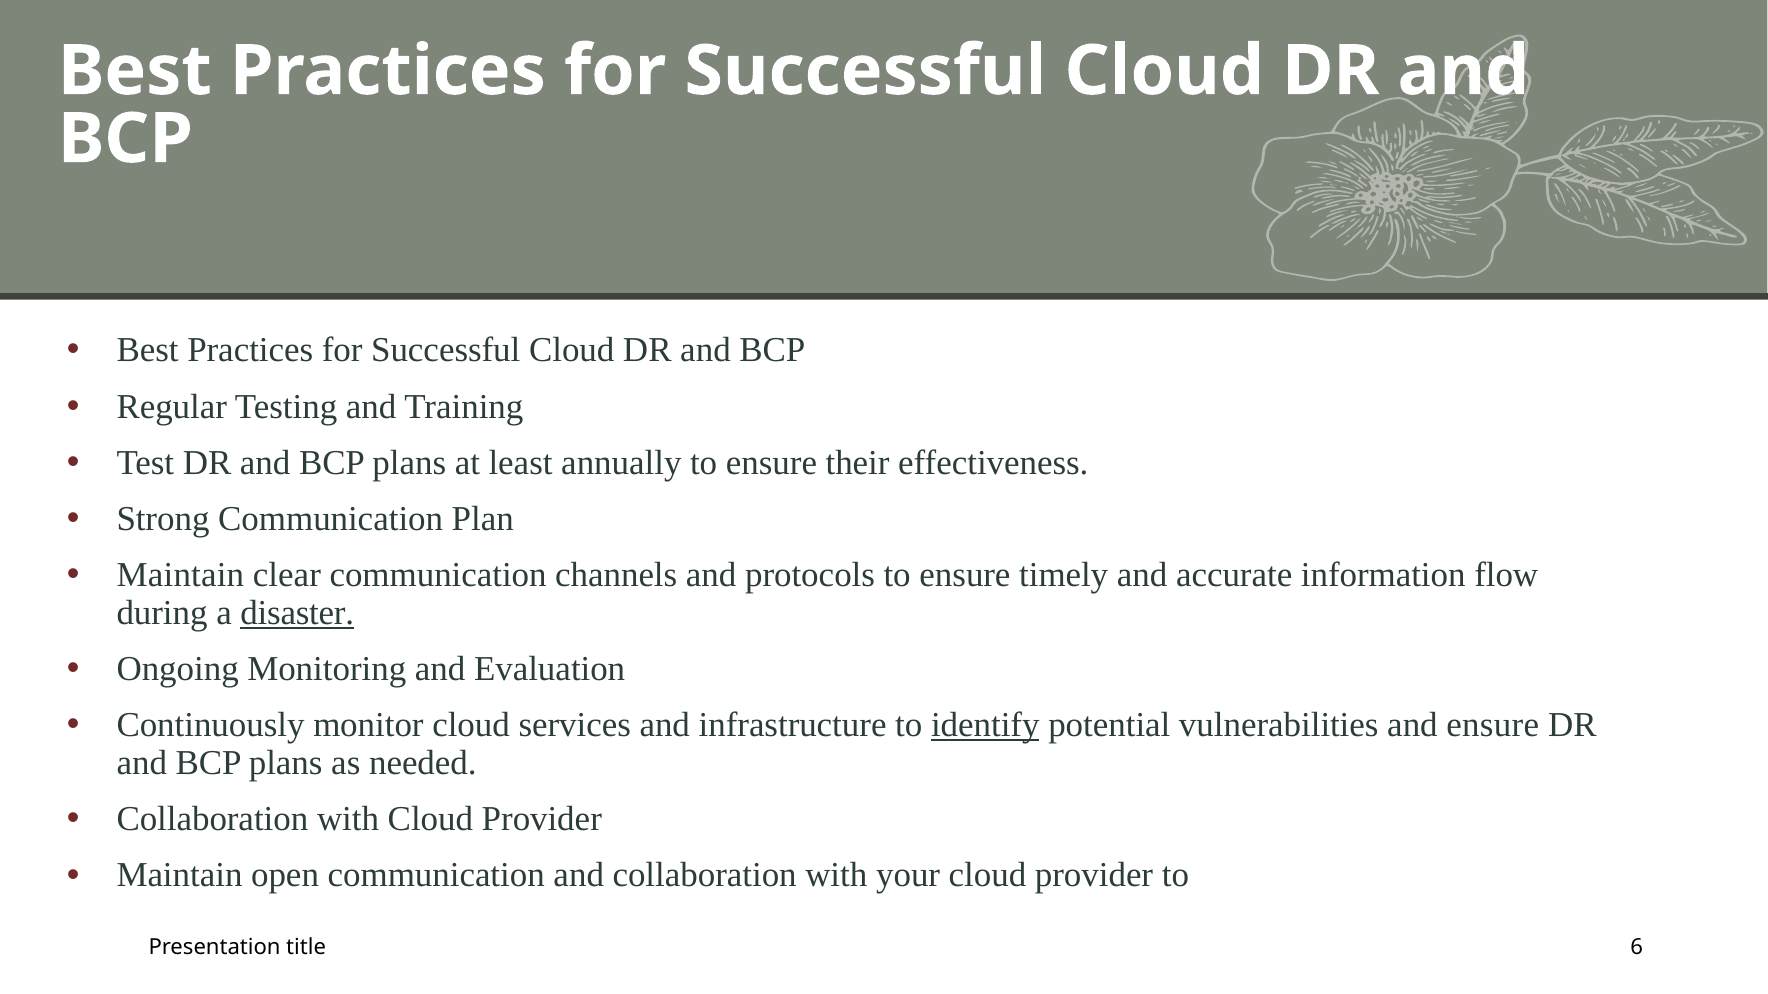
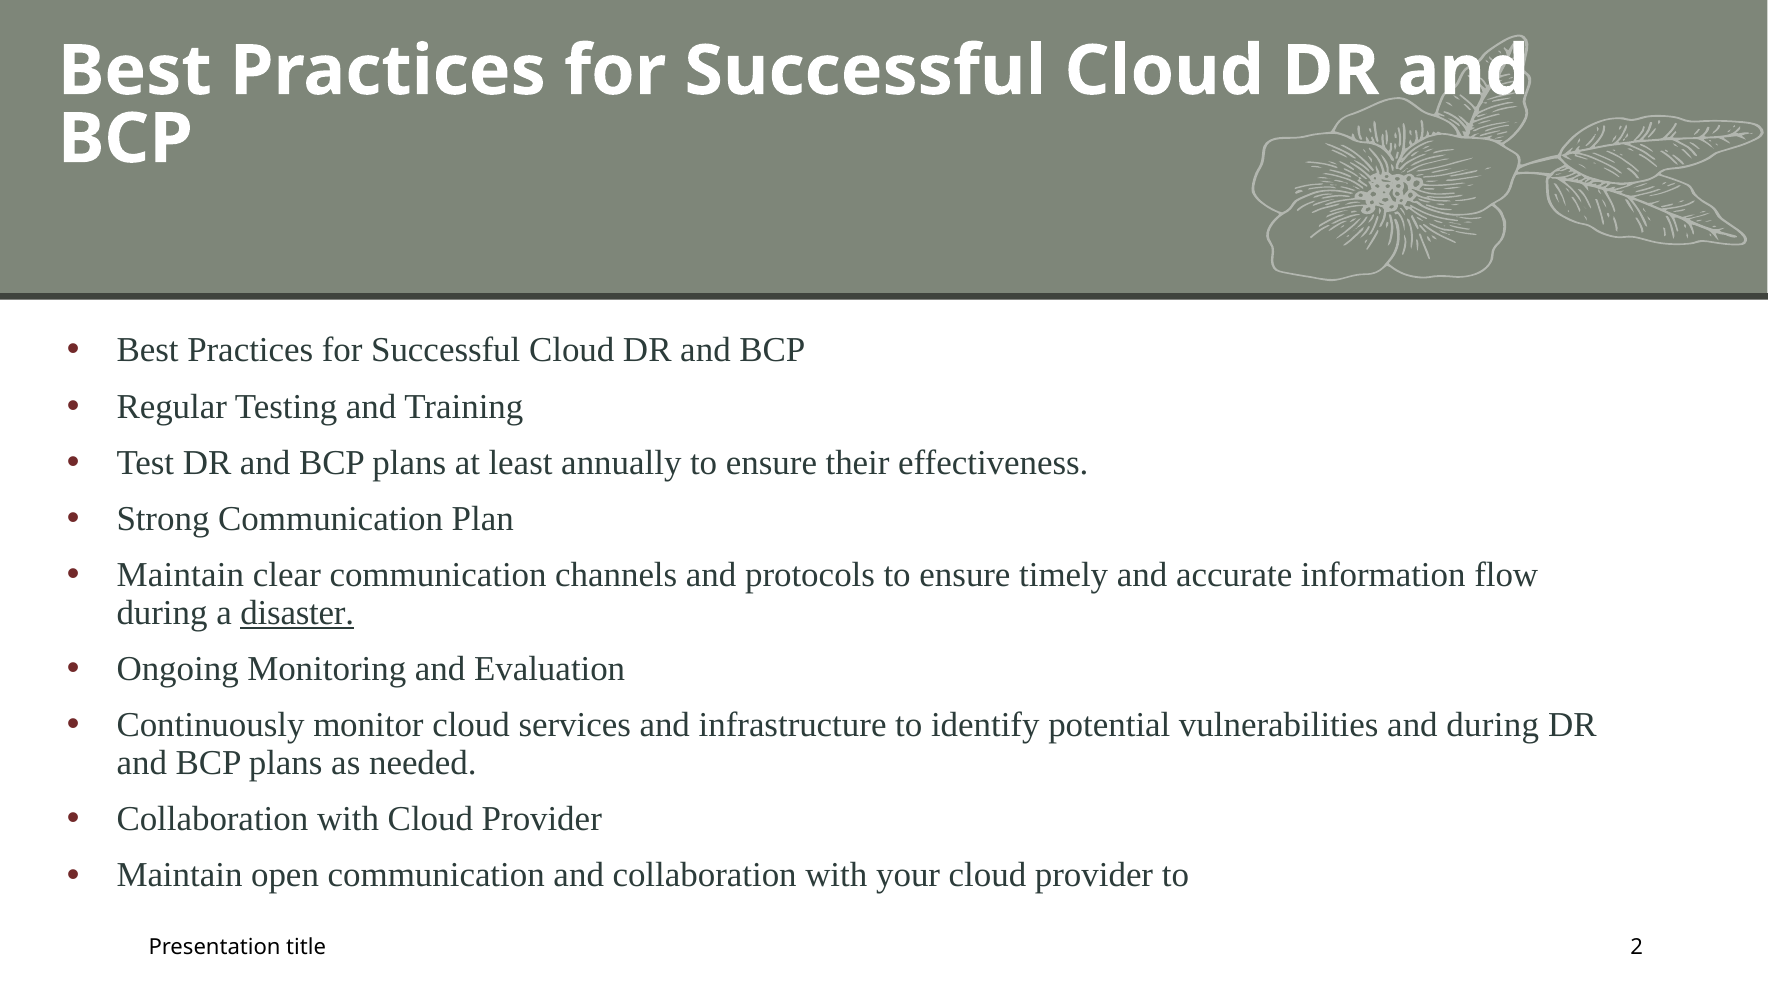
identify underline: present -> none (985, 726)
and ensure: ensure -> during (1493, 726)
6: 6 -> 2 (1637, 948)
